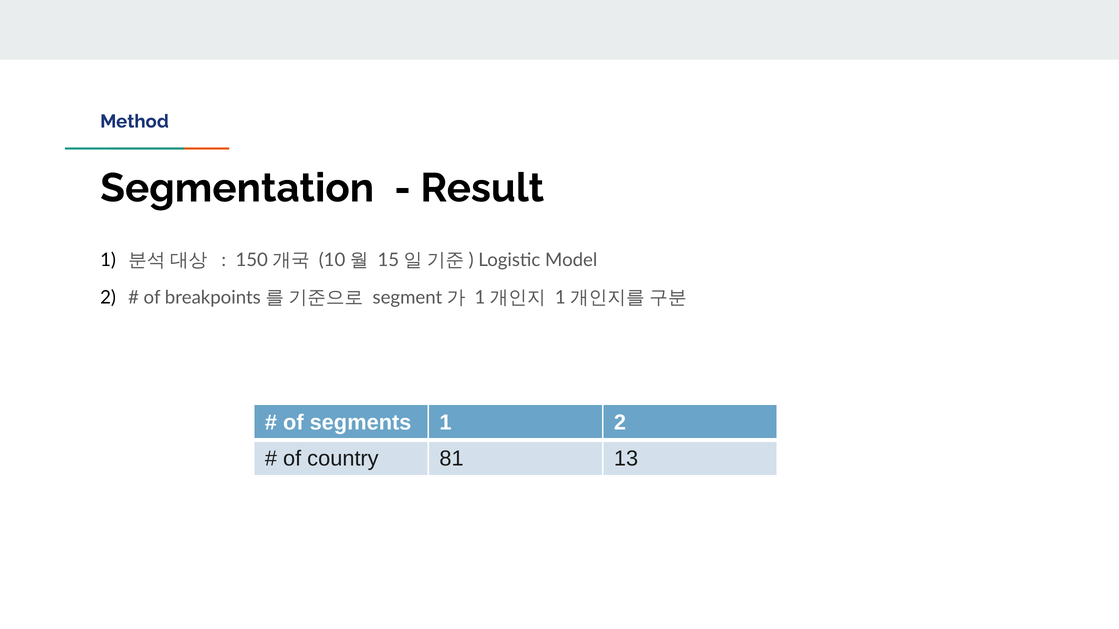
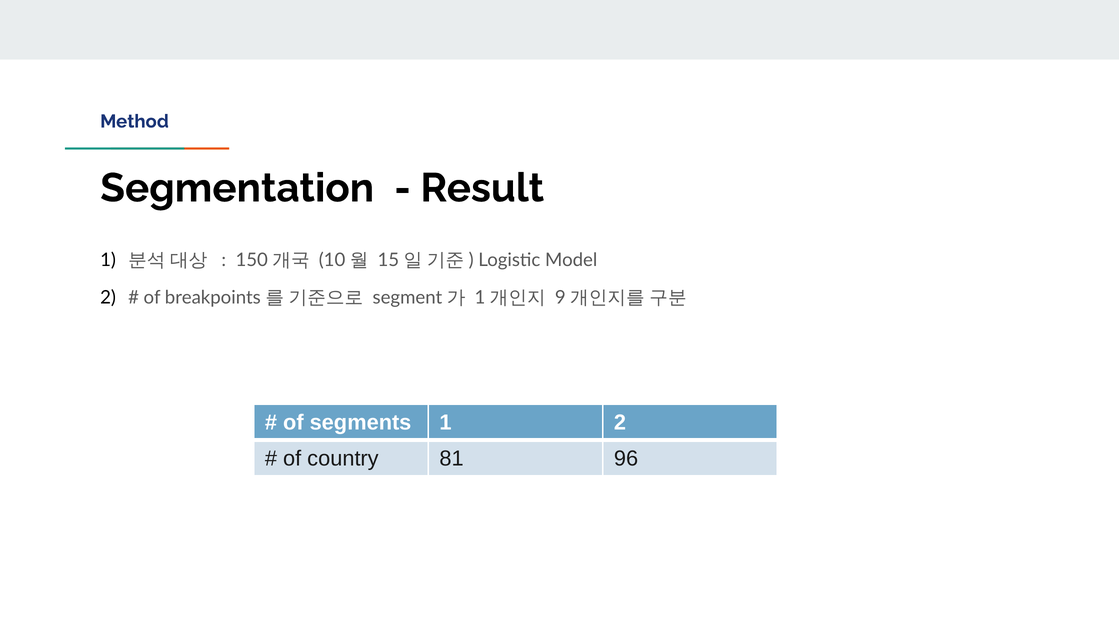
1: 1 -> 9 (560, 298)
13: 13 -> 96 (626, 459)
